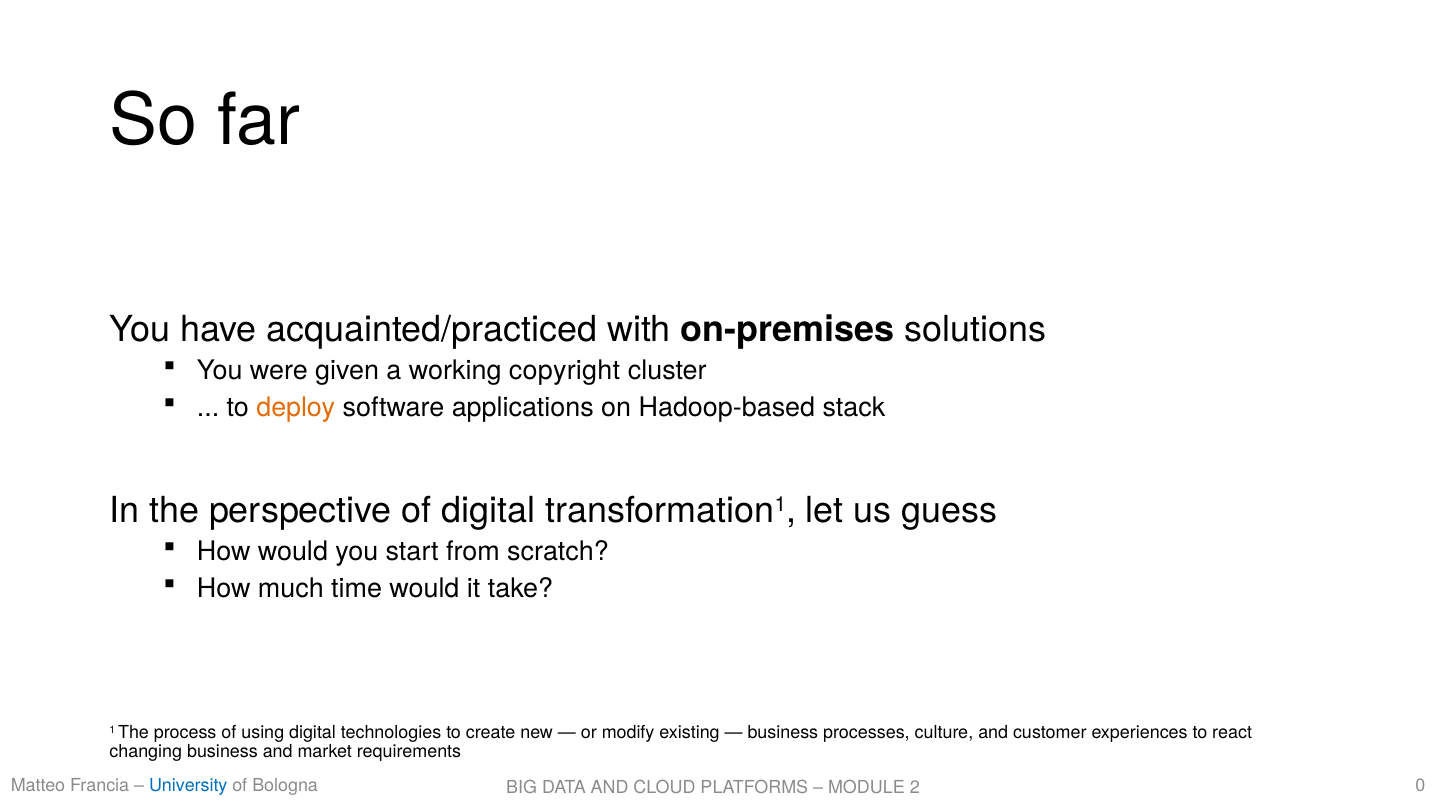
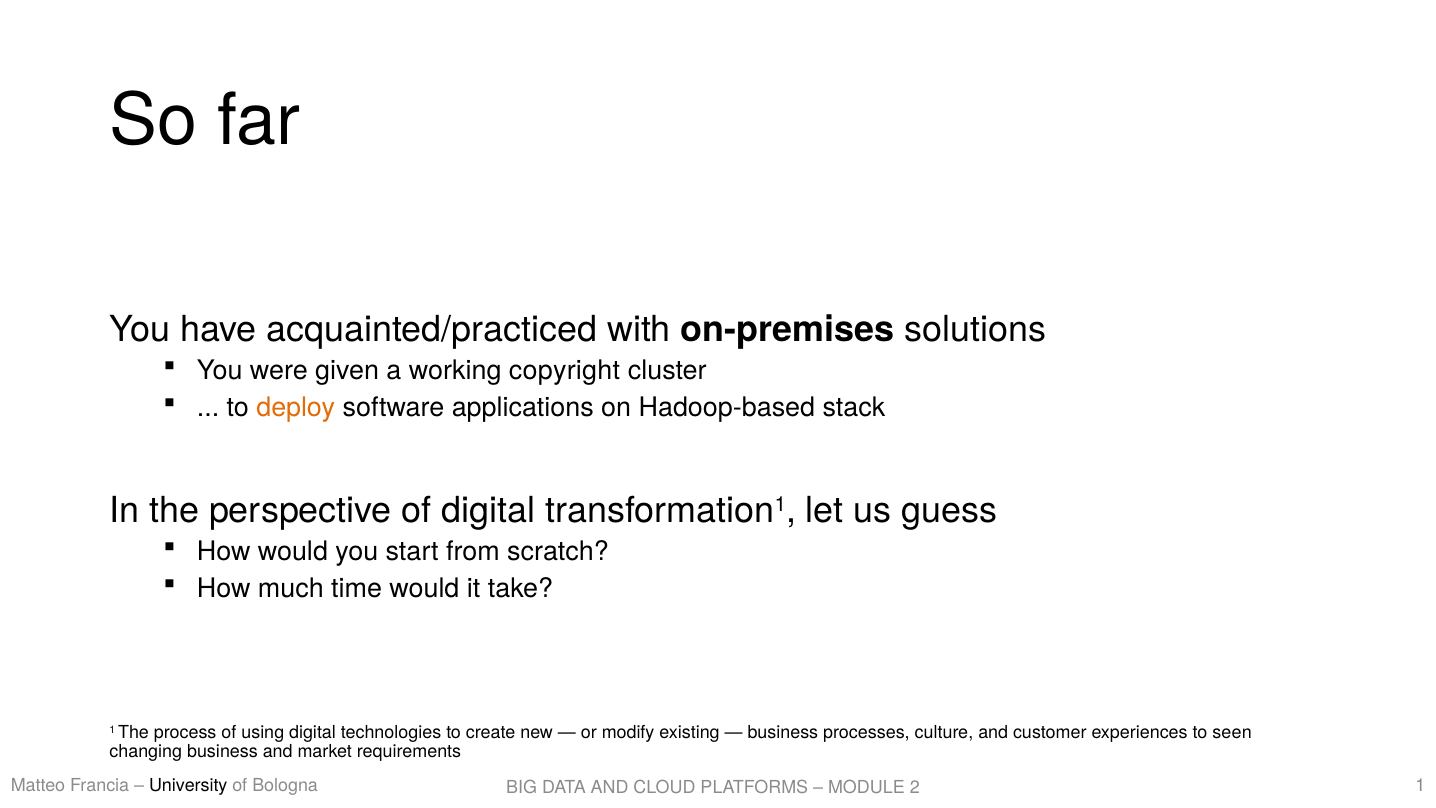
react: react -> seen (1232, 732)
University colour: blue -> black (188, 785)
Bologna 0: 0 -> 1 (1420, 785)
